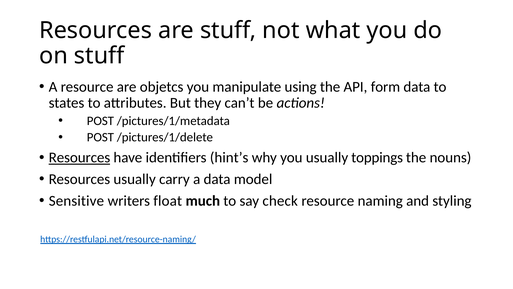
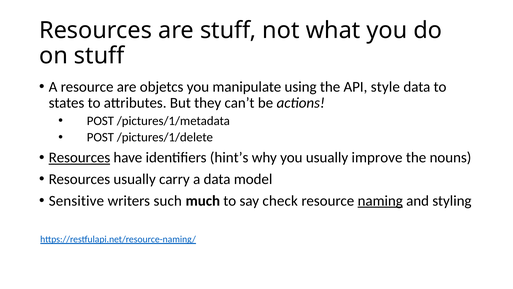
form: form -> style (385, 87)
toppings: toppings -> improve (377, 157)
float: float -> such (168, 200)
naming underline: none -> present (380, 200)
